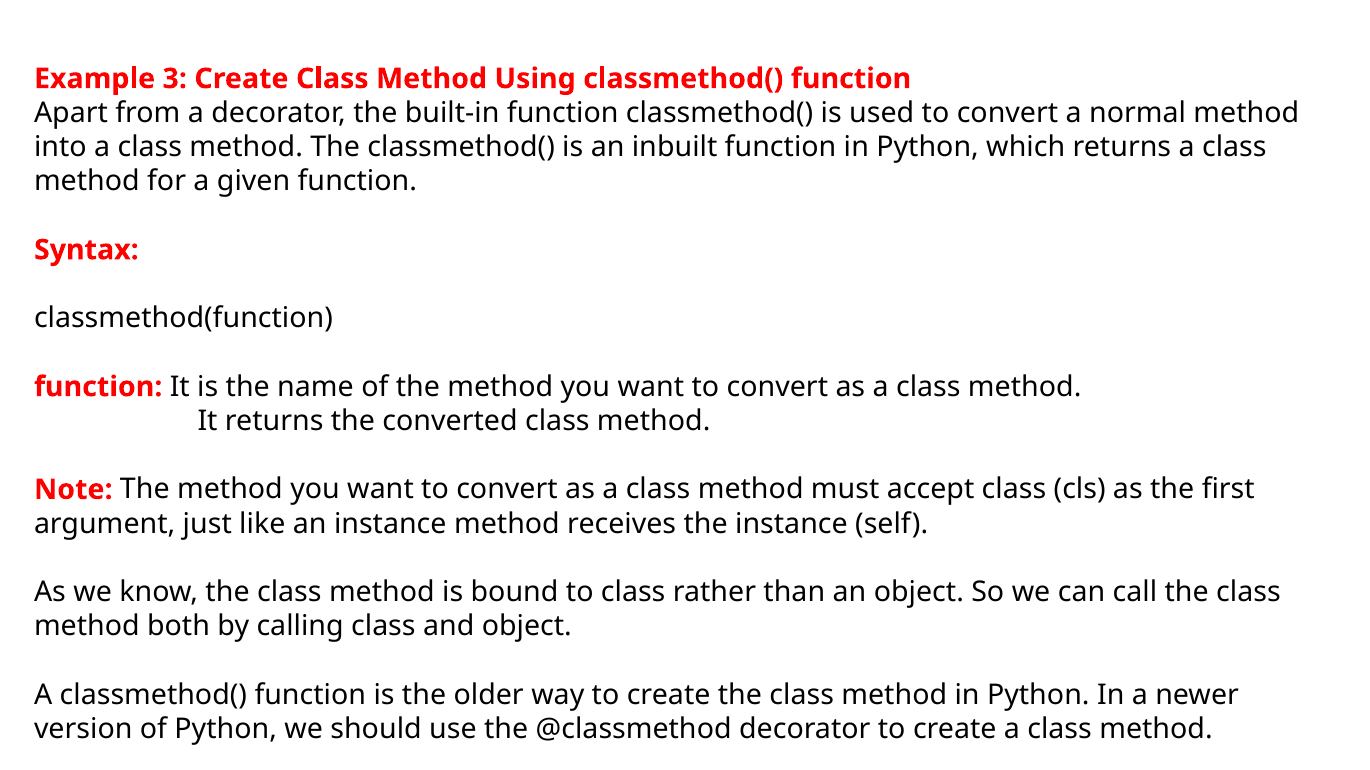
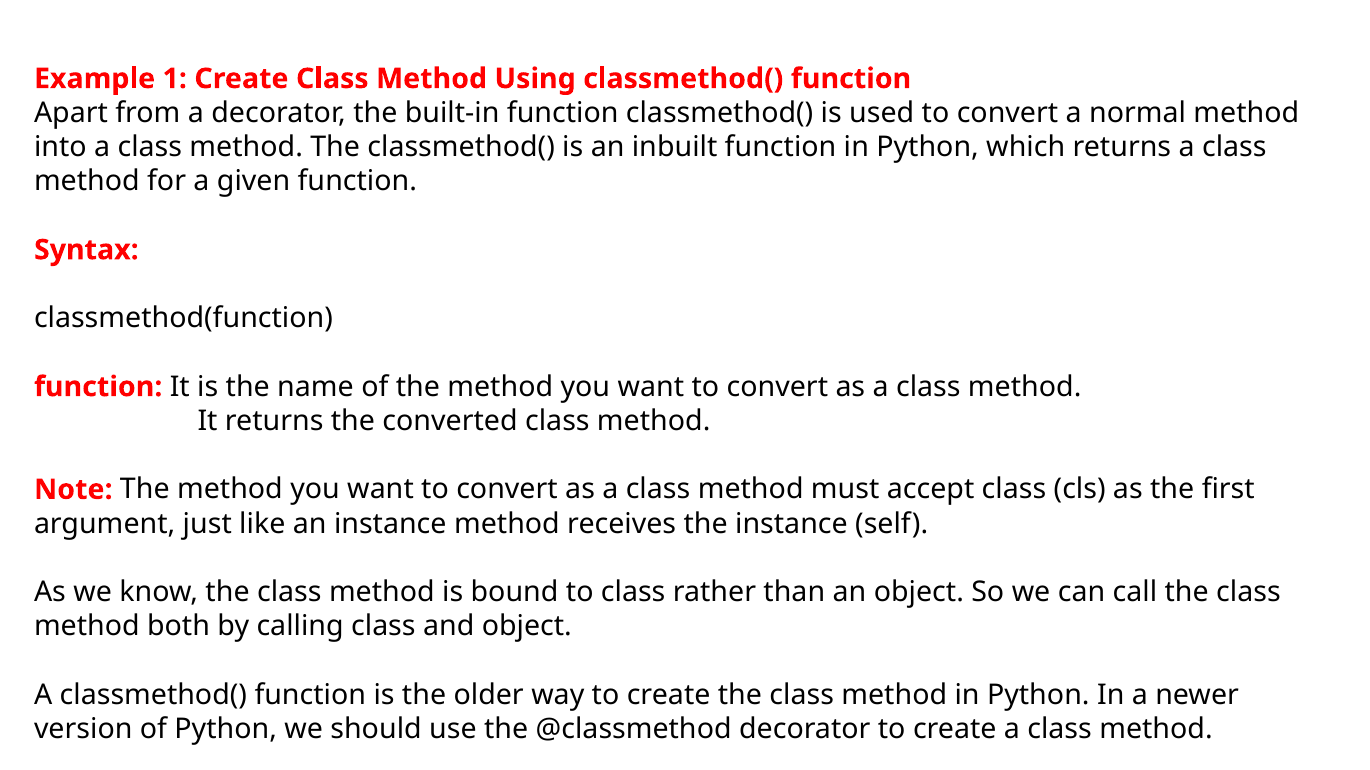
3: 3 -> 1 (175, 79)
